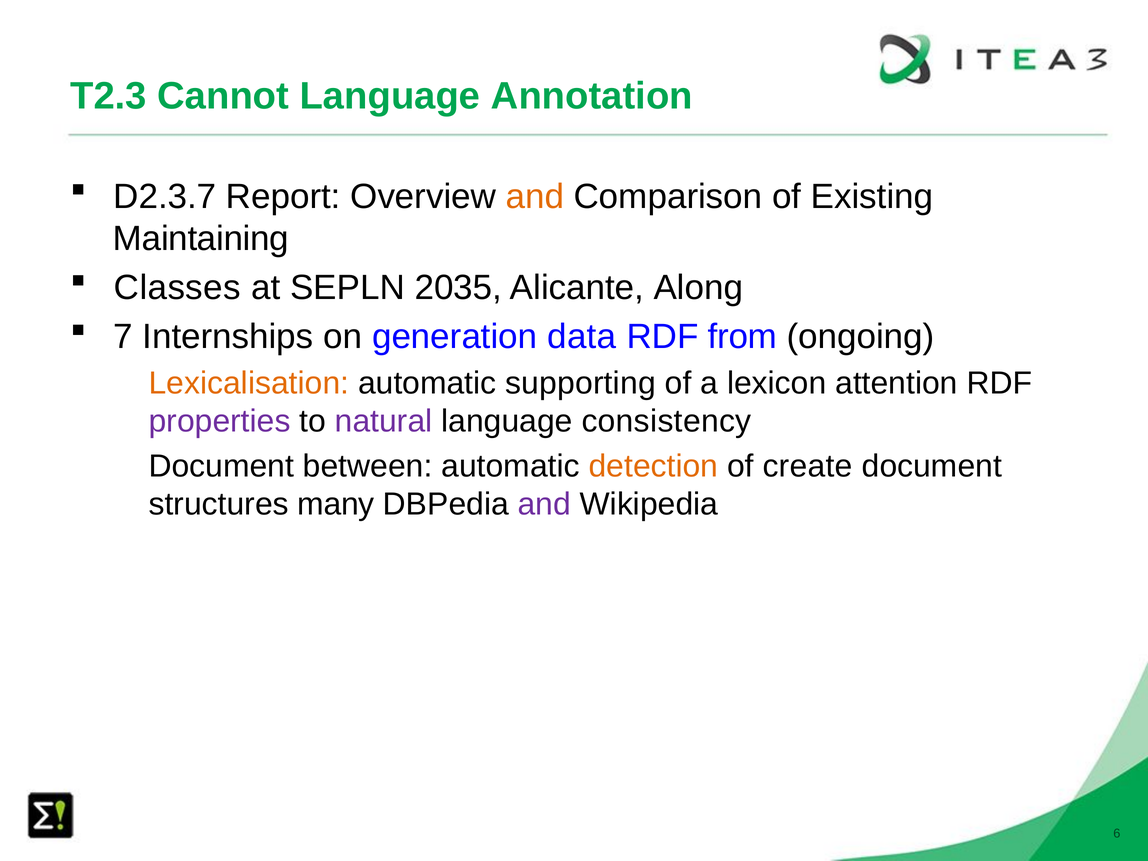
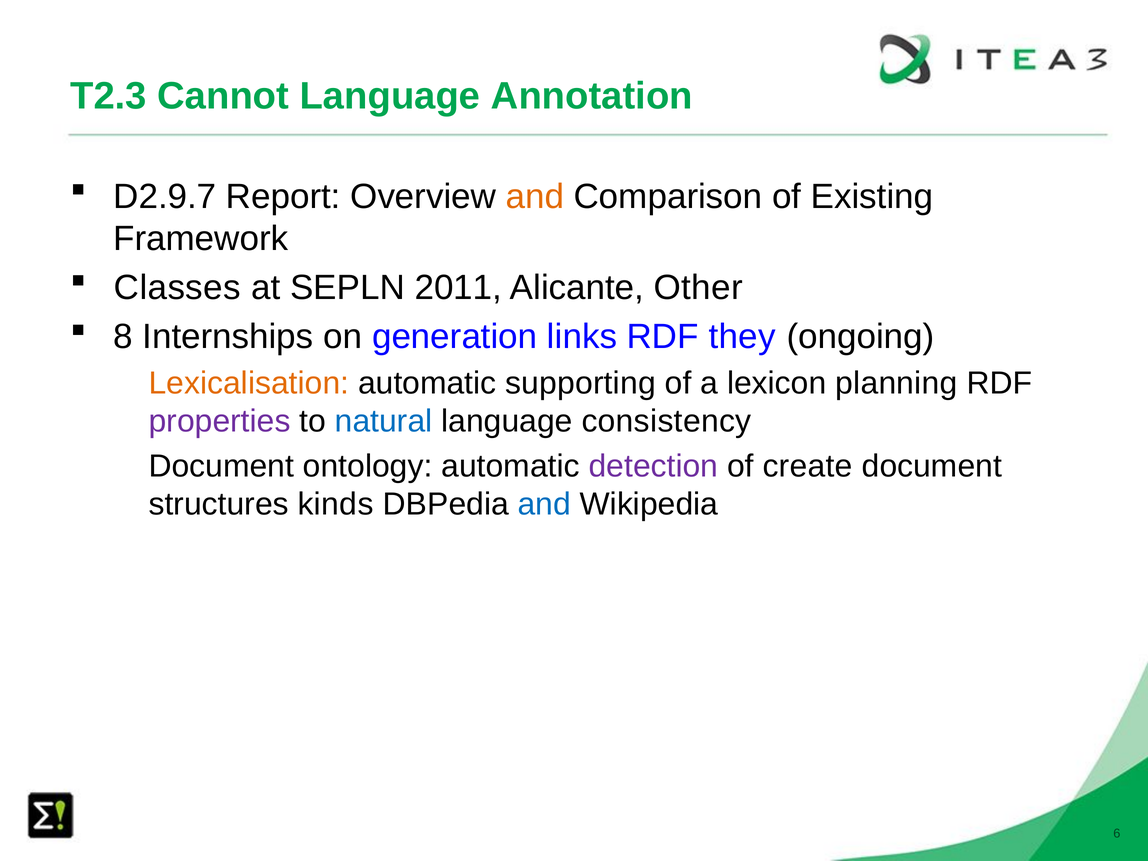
D2.3.7: D2.3.7 -> D2.9.7 (165, 196)
Maintaining: Maintaining -> Framework (201, 239)
2035: 2035 -> 2011 (458, 288)
Along: Along -> Other (698, 288)
7: 7 -> 8 (123, 337)
data: data -> links (582, 337)
from: from -> they (742, 337)
attention: attention -> planning (896, 383)
natural colour: purple -> blue (384, 421)
between: between -> ontology (368, 466)
detection colour: orange -> purple (653, 466)
many: many -> kinds (336, 504)
and colour: purple -> blue (544, 504)
